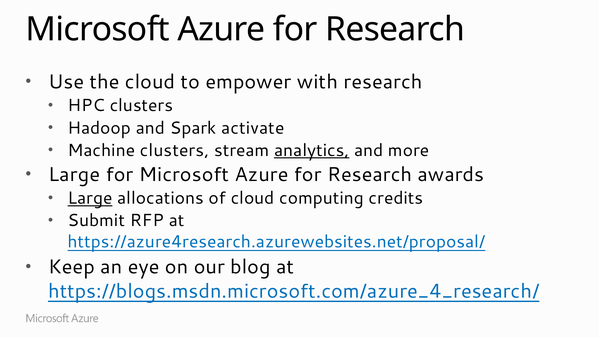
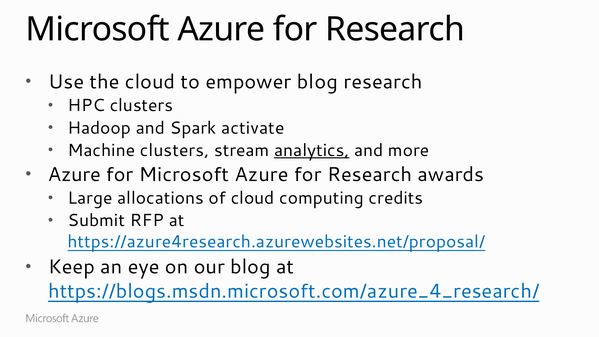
empower with: with -> blog (317, 82)
Large: Large -> Azure (74, 174)
Large underline: present -> none (90, 198)
